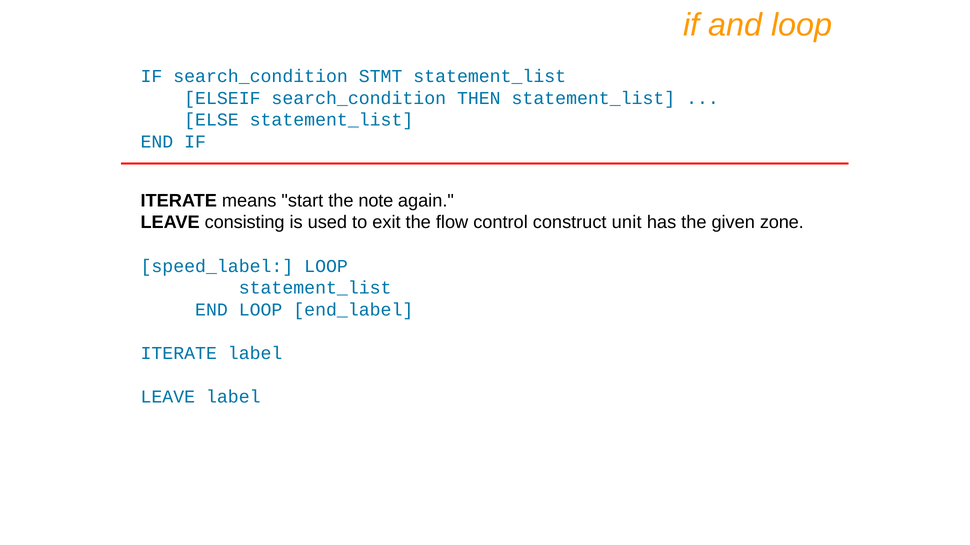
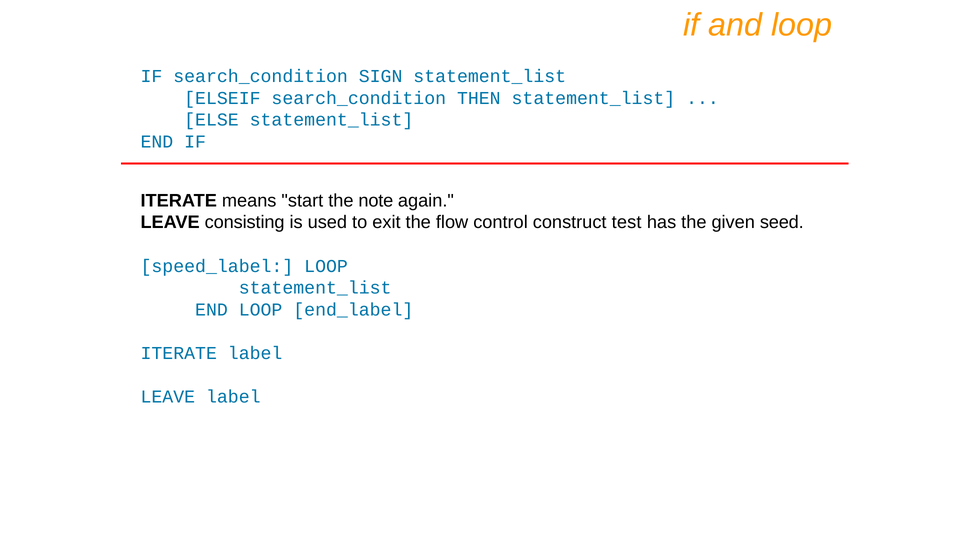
STMT: STMT -> SIGN (381, 76)
unit: unit -> test (627, 223)
zone: zone -> seed (782, 223)
